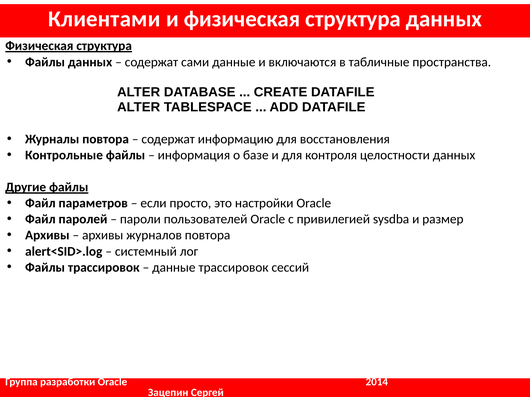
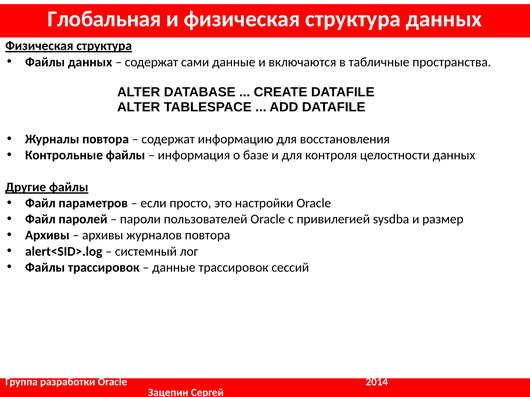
Клиентами: Клиентами -> Глобальная (104, 19)
